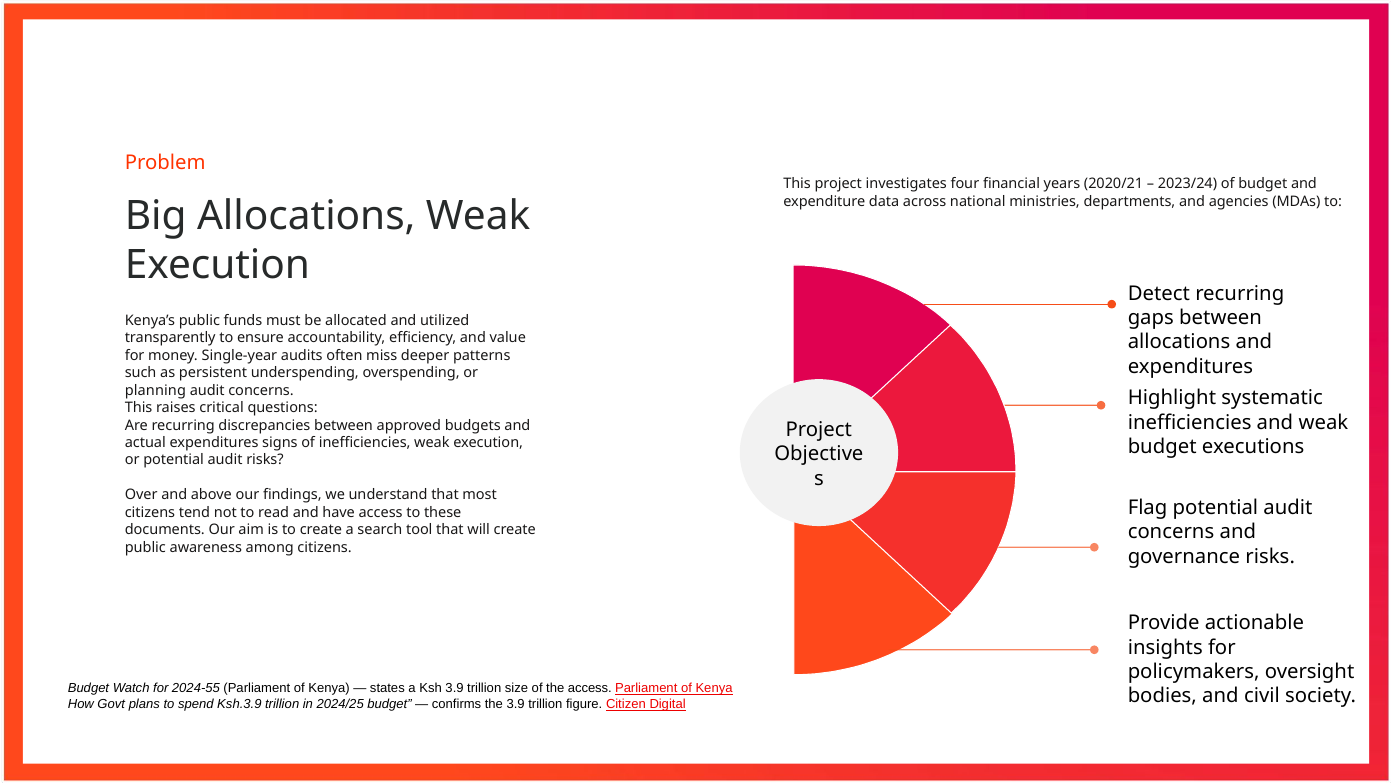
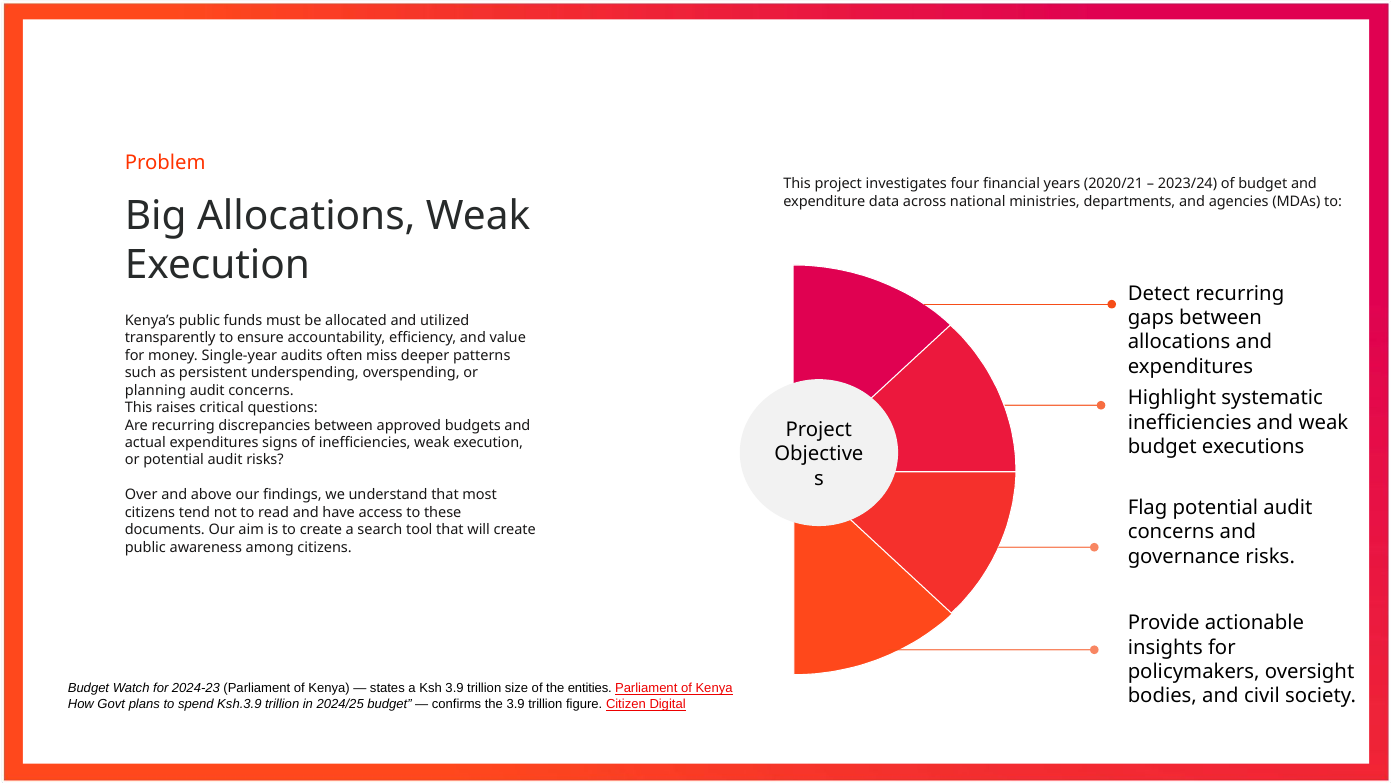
2024-55: 2024-55 -> 2024-23 (196, 689)
the access: access -> entities (590, 689)
